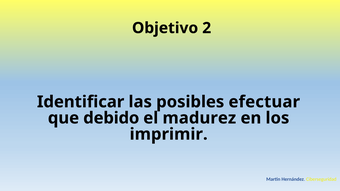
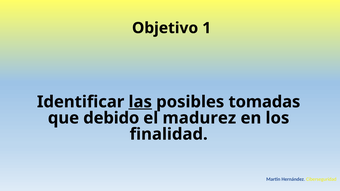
2: 2 -> 1 (207, 28)
las underline: none -> present (140, 102)
efectuar: efectuar -> tomadas (264, 102)
imprimir: imprimir -> finalidad (169, 134)
